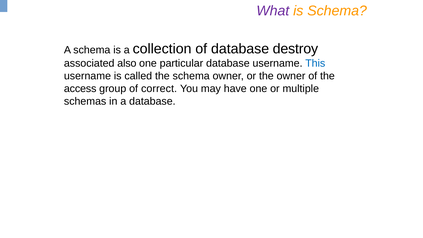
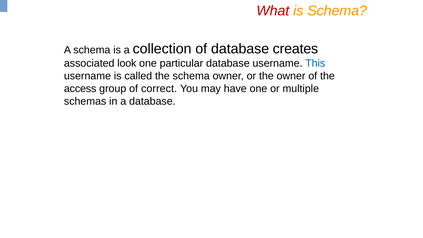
What colour: purple -> red (273, 11)
destroy: destroy -> creates (295, 49)
also: also -> look (127, 63)
